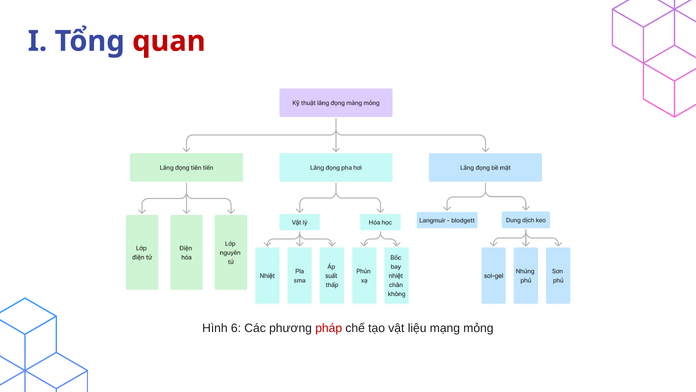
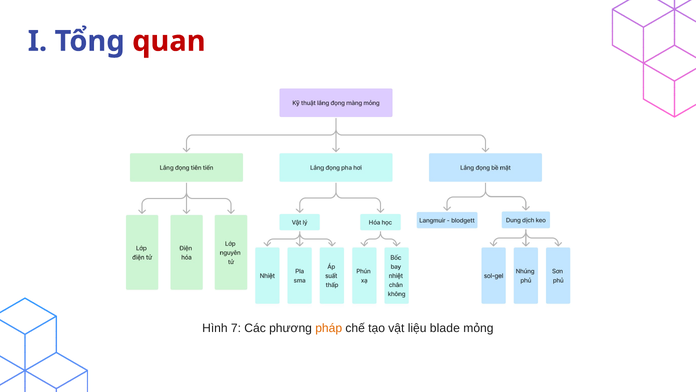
6: 6 -> 7 (236, 328)
pháp colour: red -> orange (329, 328)
mạng: mạng -> blade (445, 328)
